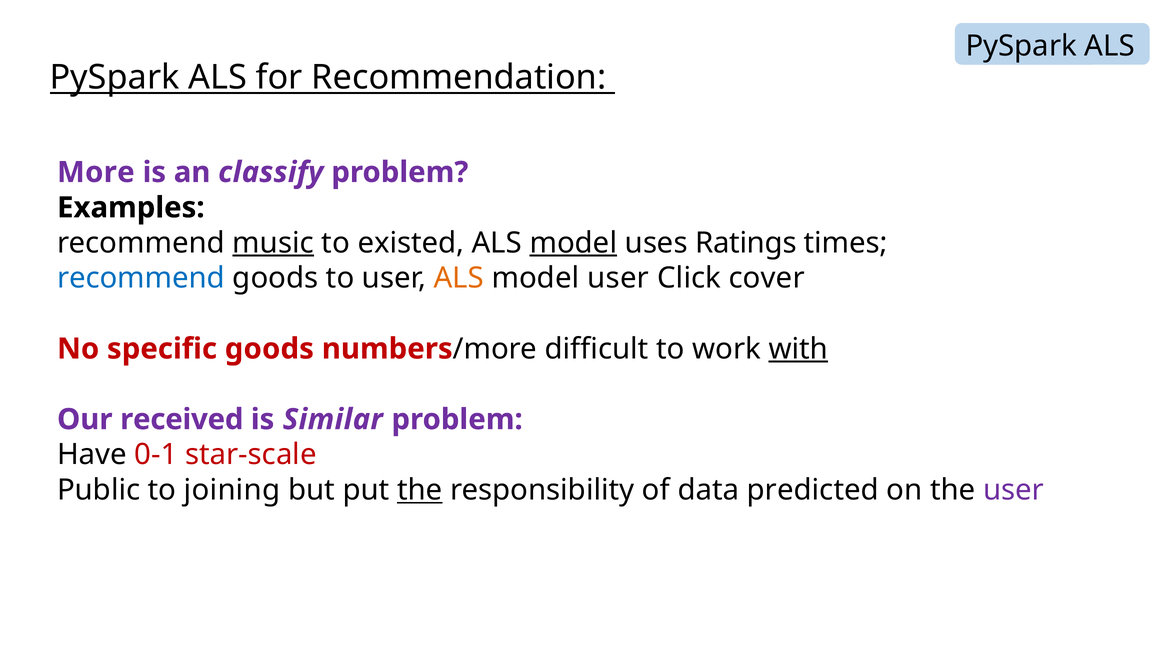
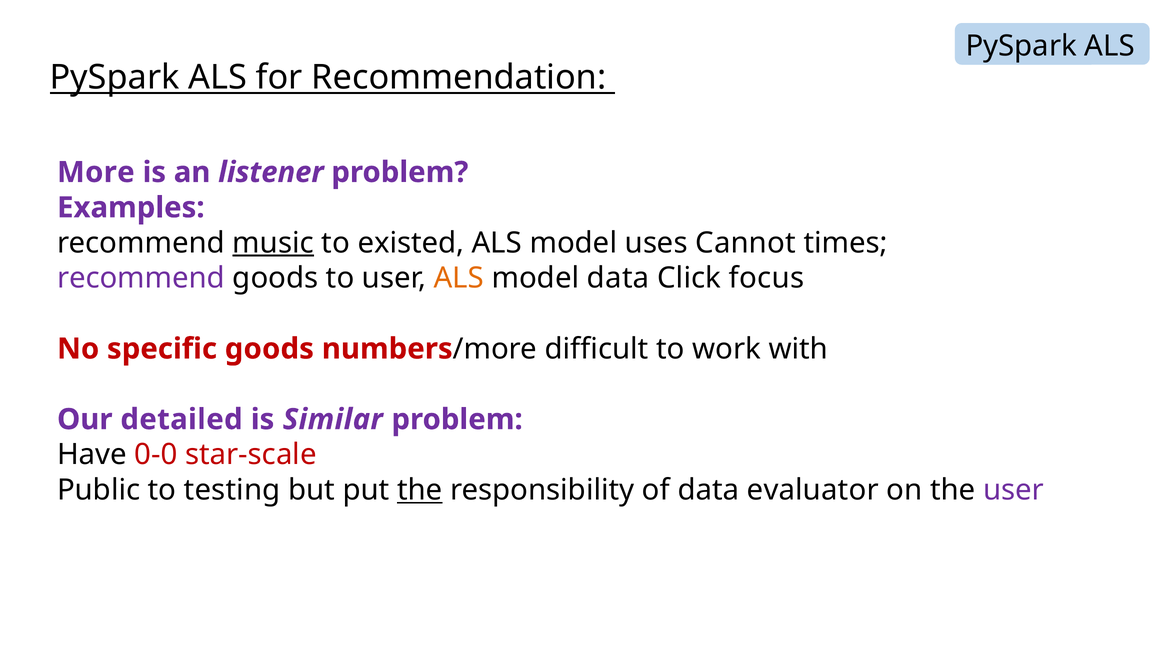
classify: classify -> listener (271, 172)
Examples colour: black -> purple (131, 207)
model underline: present -> none (573, 243)
Ratings: Ratings -> Cannot (746, 243)
recommend colour: blue -> purple (141, 278)
model user: user -> data (618, 278)
cover: cover -> focus (767, 278)
with underline: present -> none (798, 349)
received: received -> detailed (182, 419)
0-1: 0-1 -> 0-0 (156, 454)
joining: joining -> testing (232, 490)
predicted: predicted -> evaluator (813, 490)
